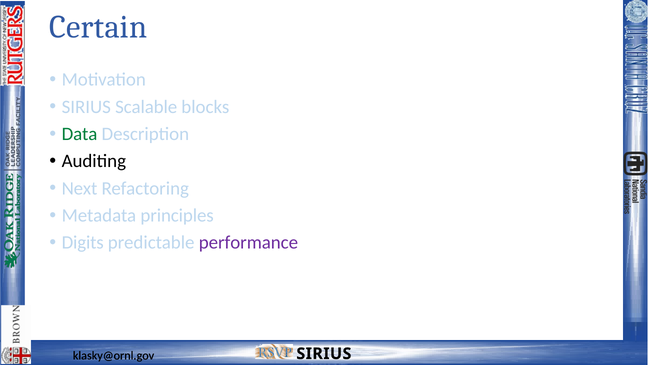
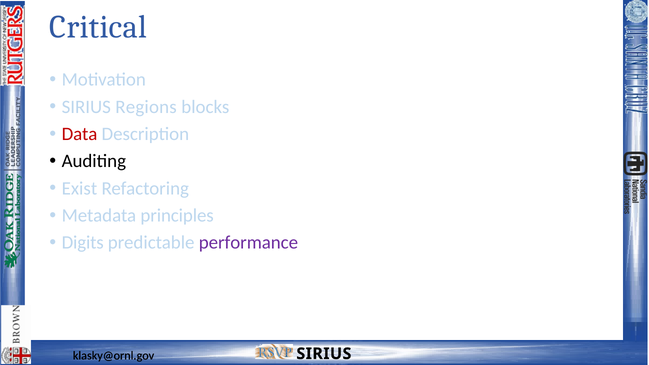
Certain: Certain -> Critical (98, 27)
Scalable: Scalable -> Regions (146, 107)
Data colour: green -> red (80, 134)
Next: Next -> Exist (79, 188)
